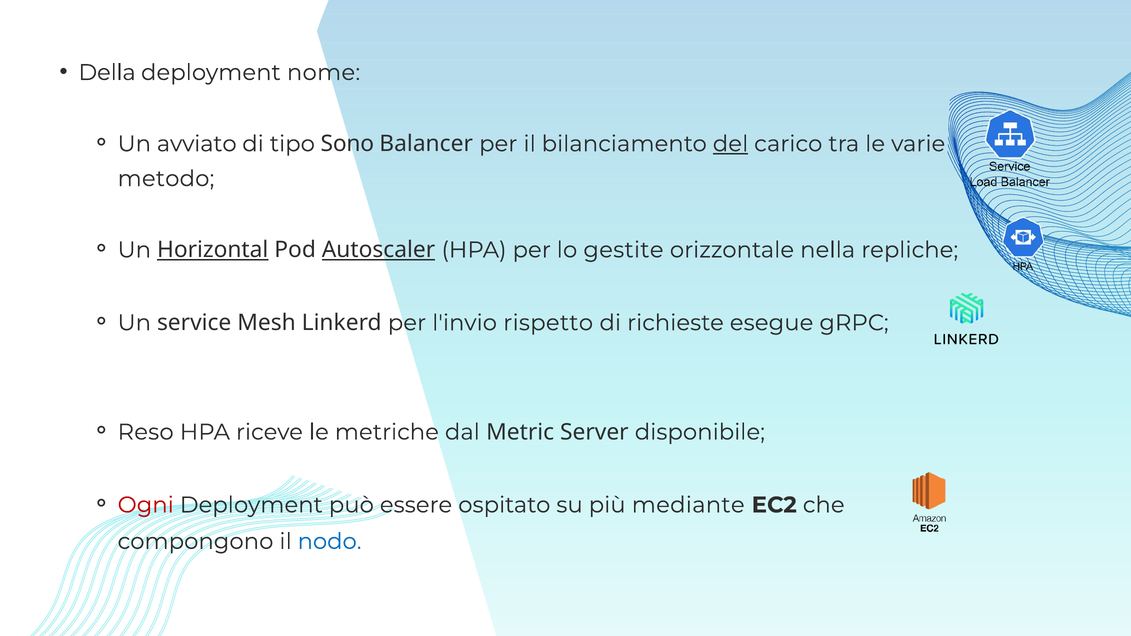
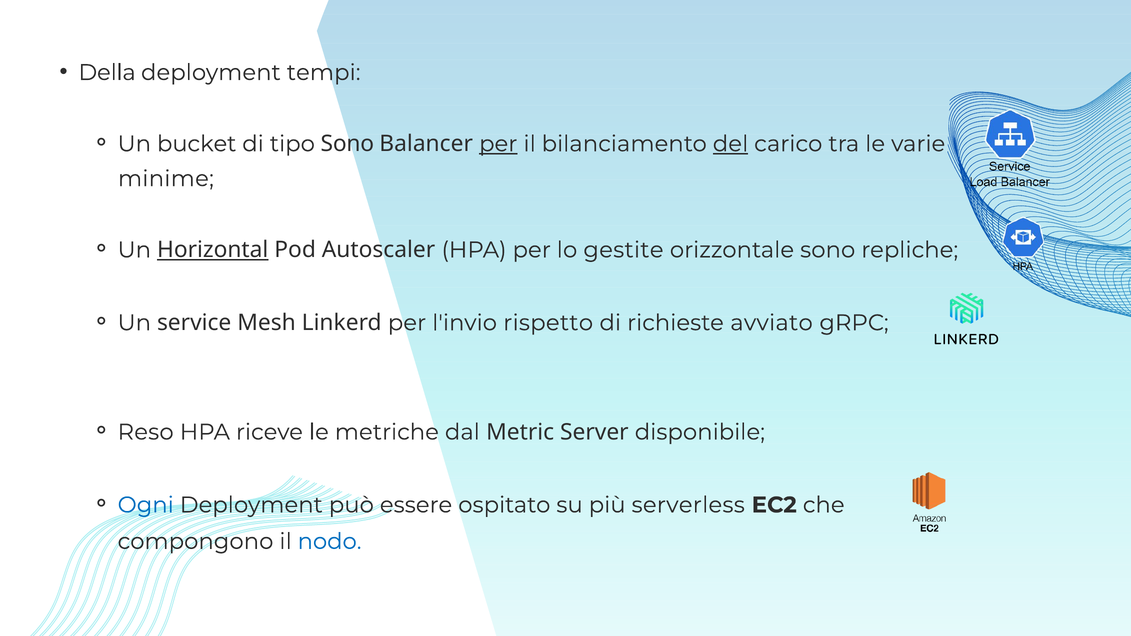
nome: nome -> tempi (324, 73)
avviato: avviato -> bucket (197, 144)
per underline: none -> present (498, 144)
metodo: metodo -> minime (166, 179)
Autoscaler underline: present -> none (379, 250)
orizzontale nella: nella -> sono (828, 250)
esegue: esegue -> avviato (772, 323)
Ogni colour: red -> blue (146, 505)
mediante: mediante -> serverless (688, 505)
